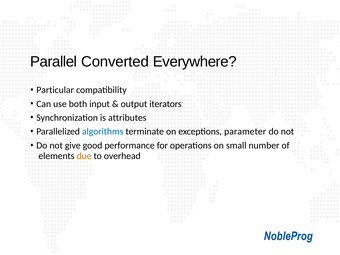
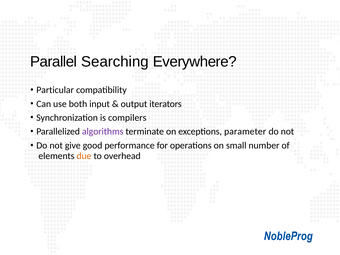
Converted: Converted -> Searching (115, 62)
attributes: attributes -> compilers (127, 118)
algorithms colour: blue -> purple (103, 132)
